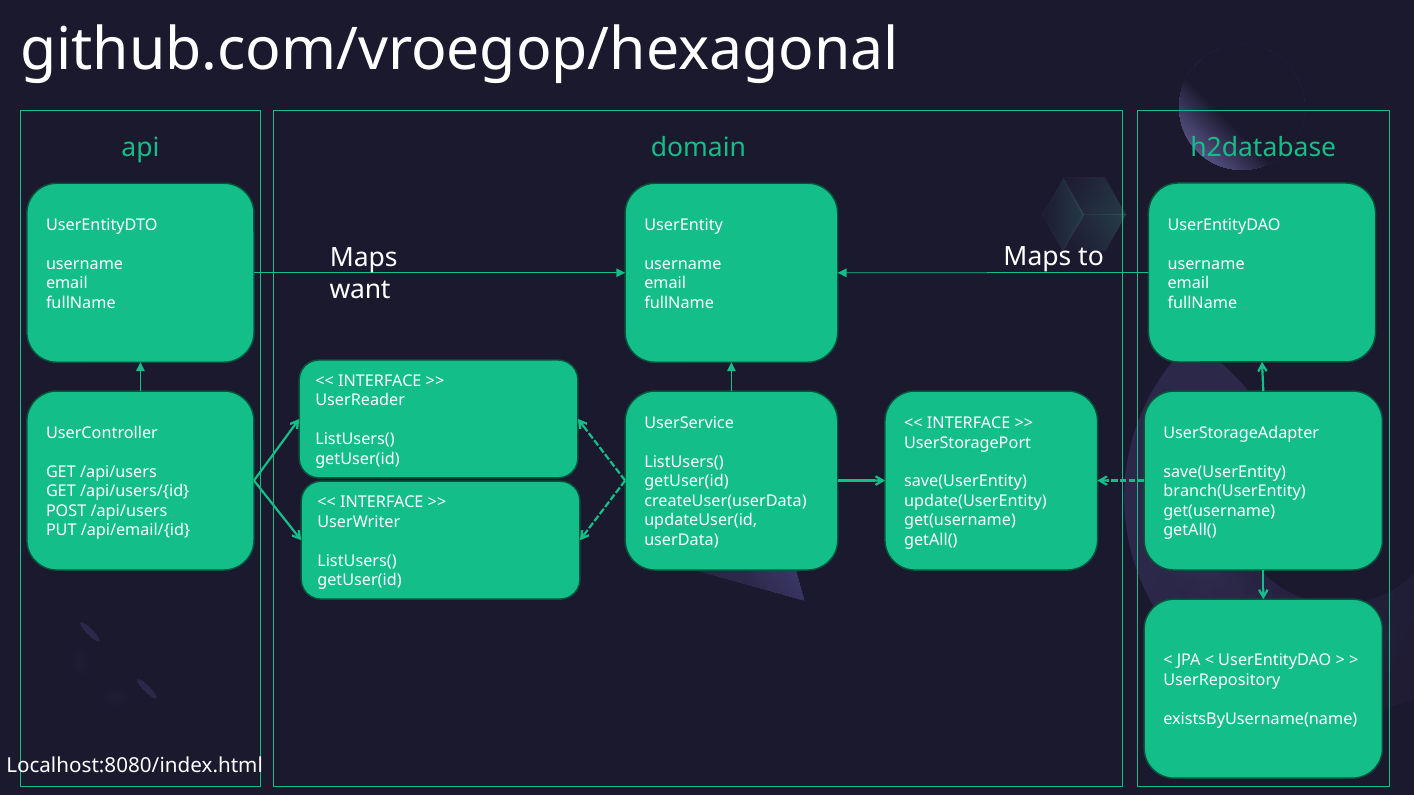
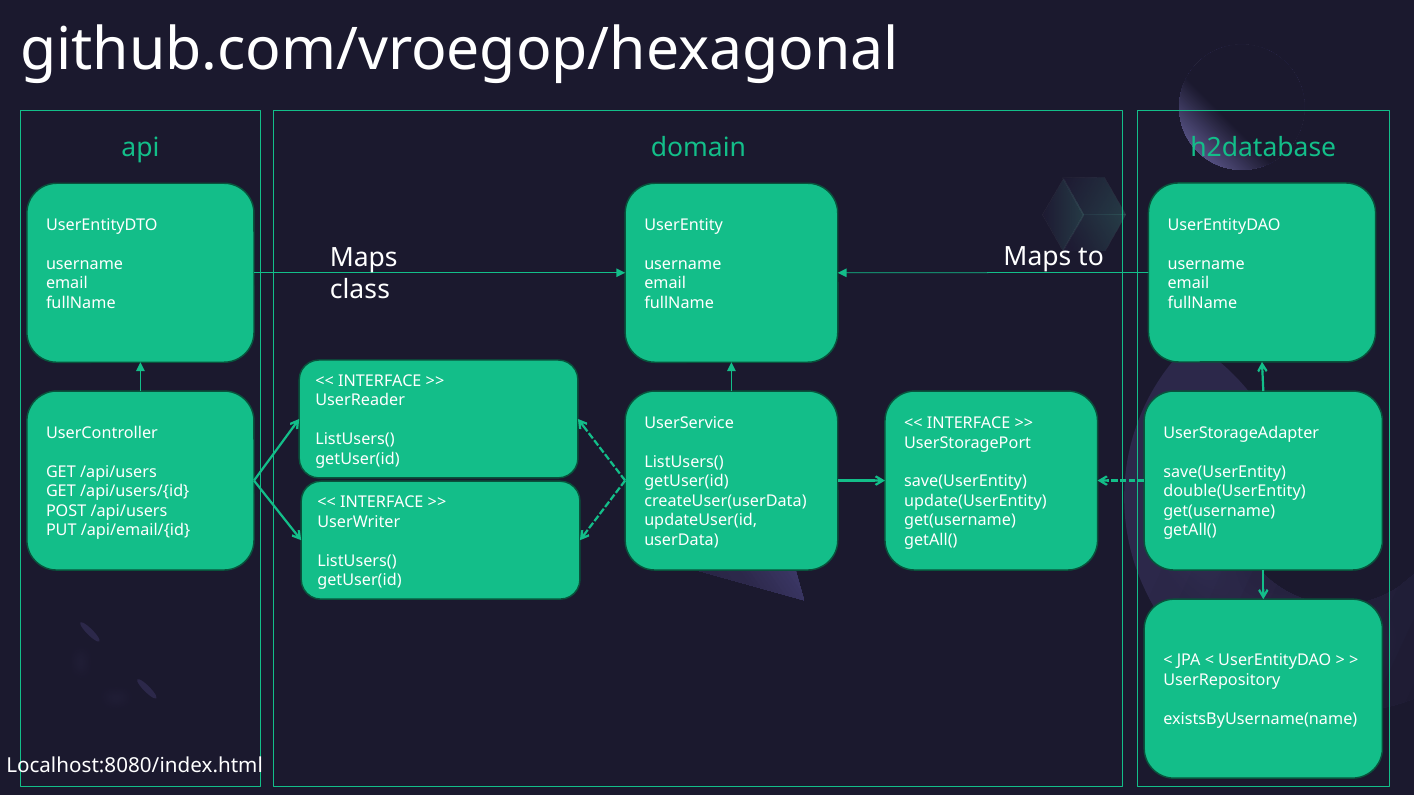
want: want -> class (360, 290)
branch(UserEntity: branch(UserEntity -> double(UserEntity (1235, 492)
